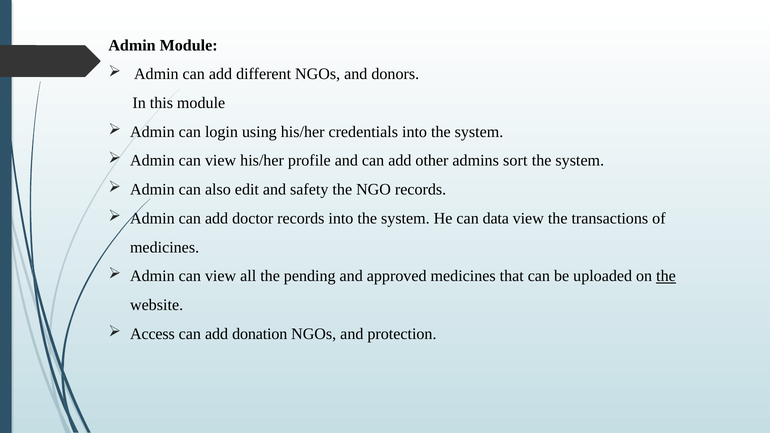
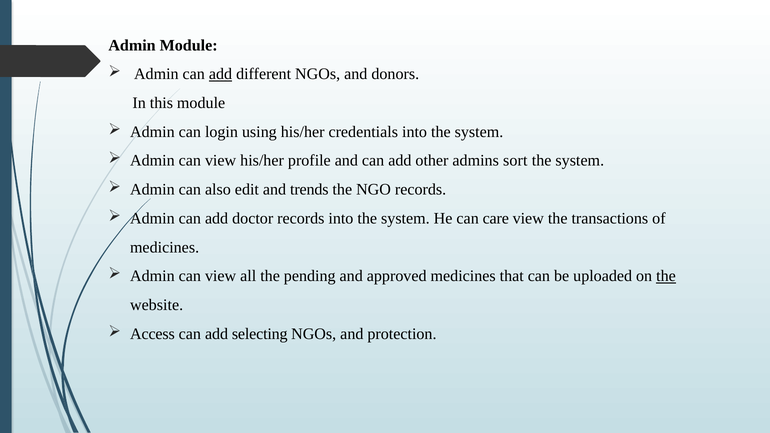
add underline: none -> present (221, 74)
safety: safety -> trends (309, 190)
data: data -> care (496, 218)
donation: donation -> selecting (260, 334)
